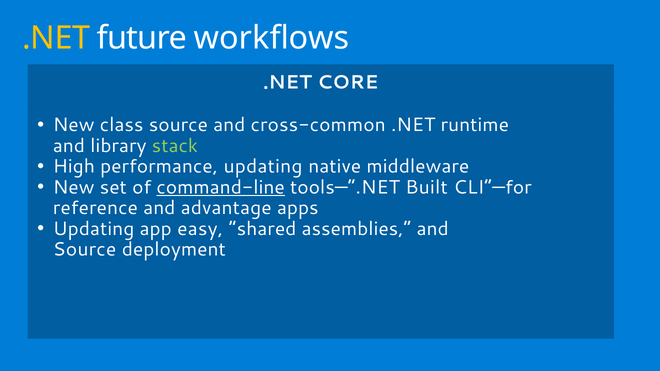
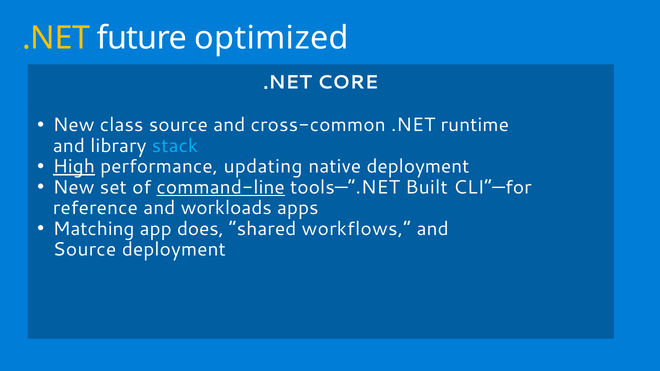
workflows: workflows -> optimized (272, 38)
stack colour: light green -> light blue (175, 146)
High underline: none -> present (74, 167)
native middleware: middleware -> deployment (418, 167)
advantage: advantage -> workloads (226, 208)
Updating: Updating -> Matching (94, 229)
easy: easy -> does (200, 229)
assemblies: assemblies -> workflows (356, 229)
